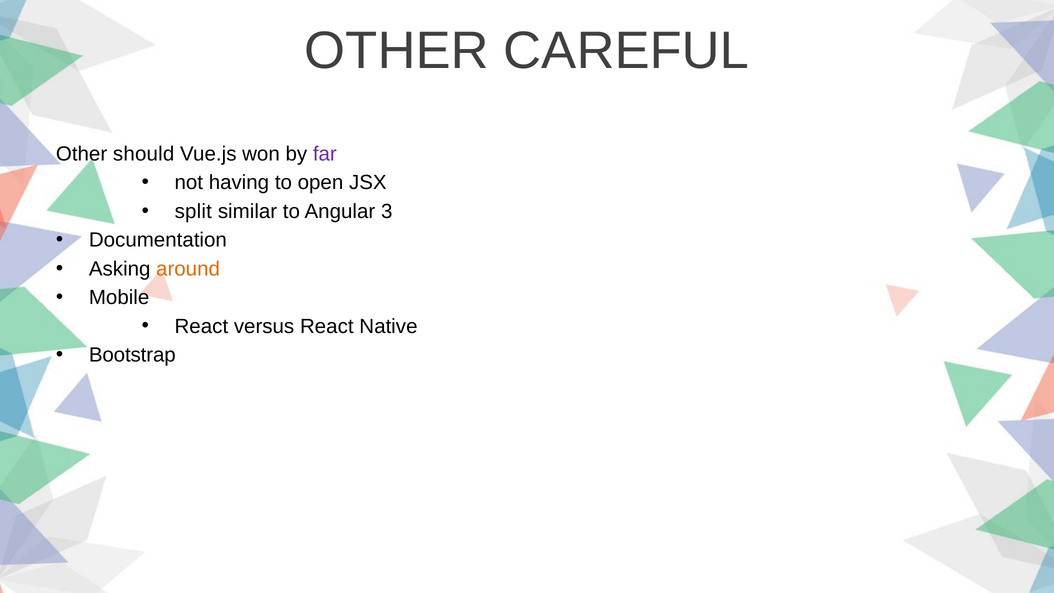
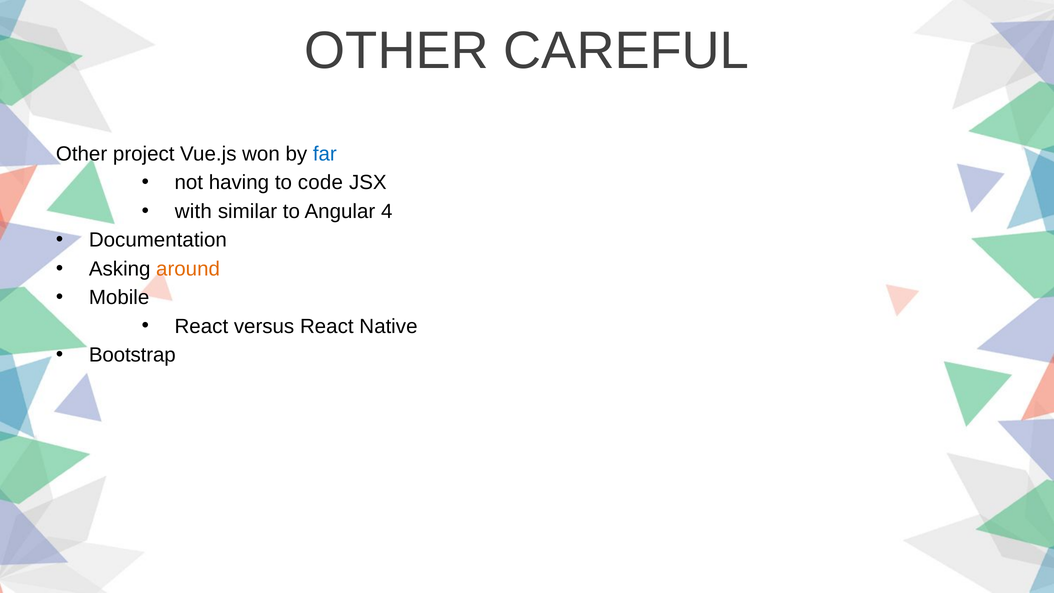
should: should -> project (144, 154)
far colour: purple -> blue (325, 154)
open: open -> code (320, 183)
split: split -> with (193, 211)
3: 3 -> 4 (387, 211)
